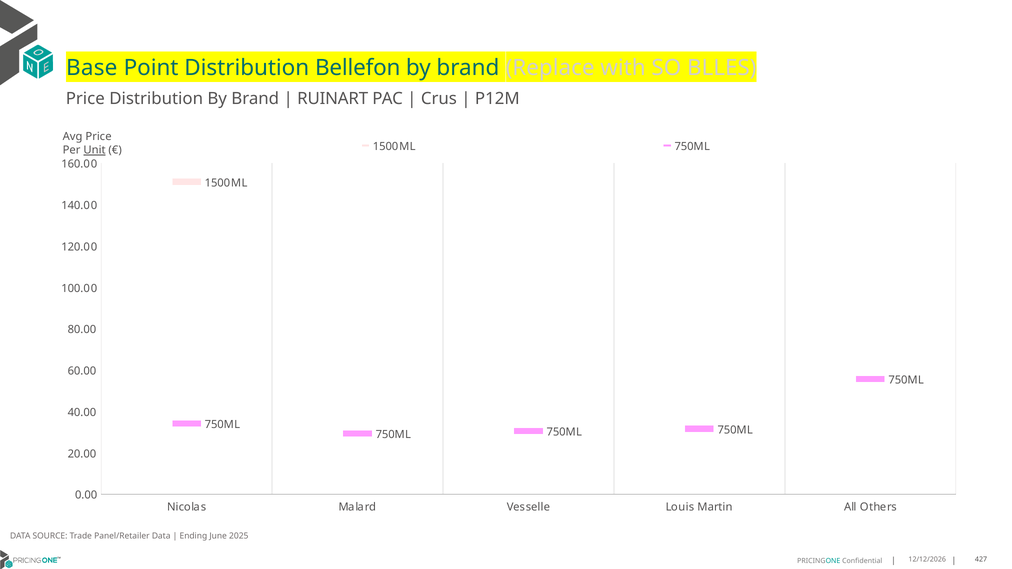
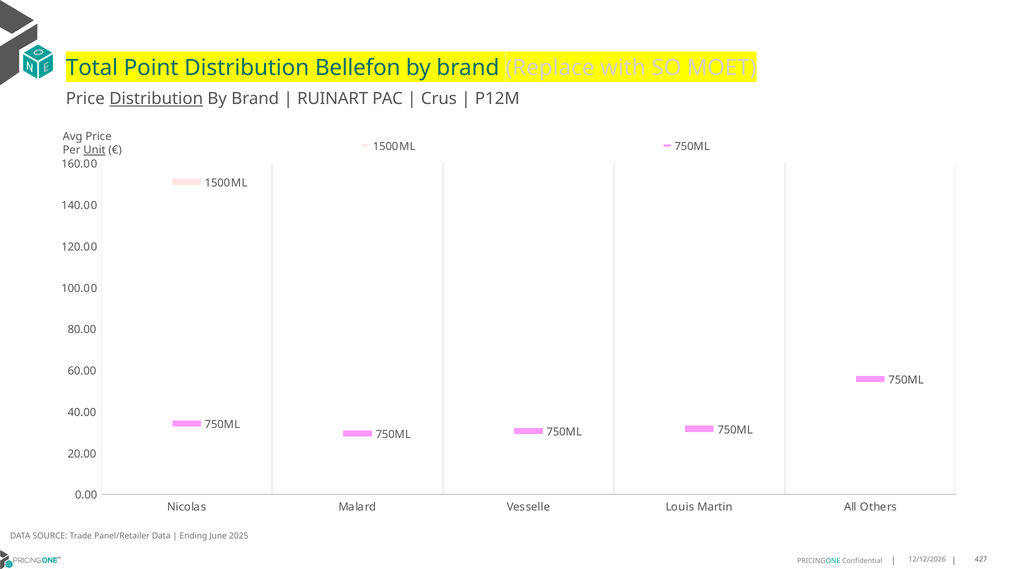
Base: Base -> Total (92, 68)
BLLES: BLLES -> MOET (722, 68)
Distribution underline: none -> present (156, 99)
